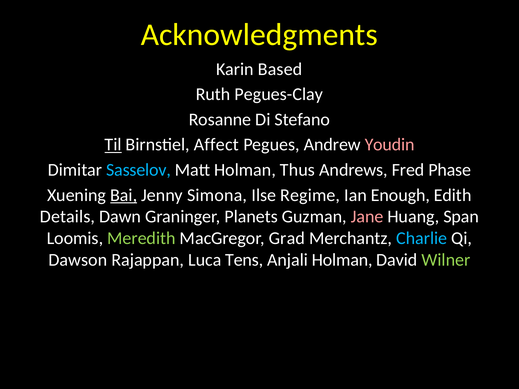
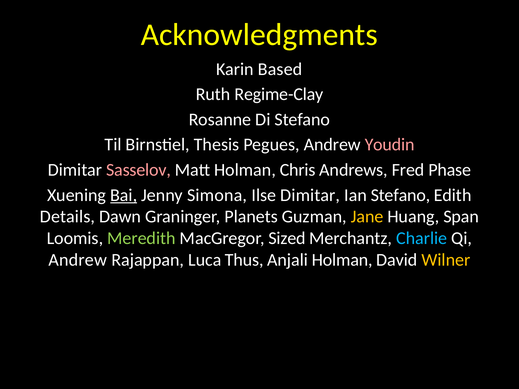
Pegues-Clay: Pegues-Clay -> Regime-Clay (279, 94)
Til underline: present -> none (113, 145)
Affect: Affect -> Thesis (217, 145)
Sasselov colour: light blue -> pink (139, 170)
Thus: Thus -> Chris (298, 170)
Ilse Regime: Regime -> Dimitar (310, 195)
Ian Enough: Enough -> Stefano (400, 195)
Jane colour: pink -> yellow (367, 217)
Grad: Grad -> Sized (287, 238)
Dawson: Dawson -> Andrew (78, 260)
Tens: Tens -> Thus (244, 260)
Wilner colour: light green -> yellow (446, 260)
